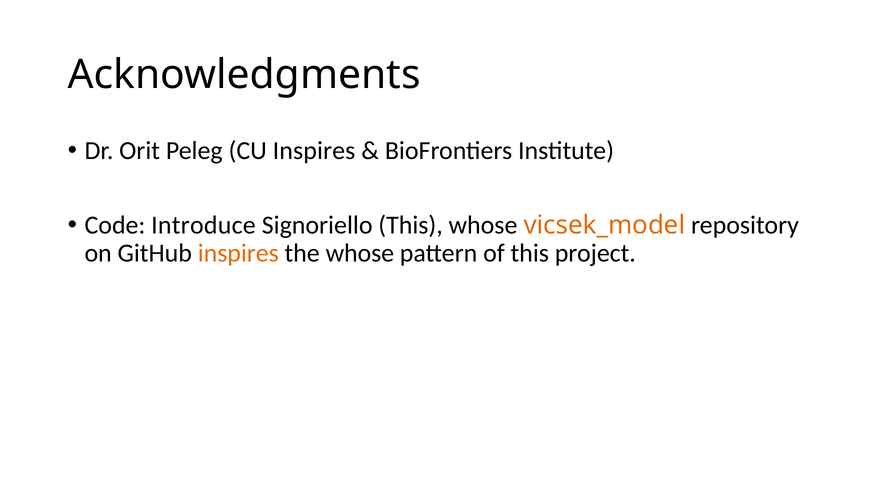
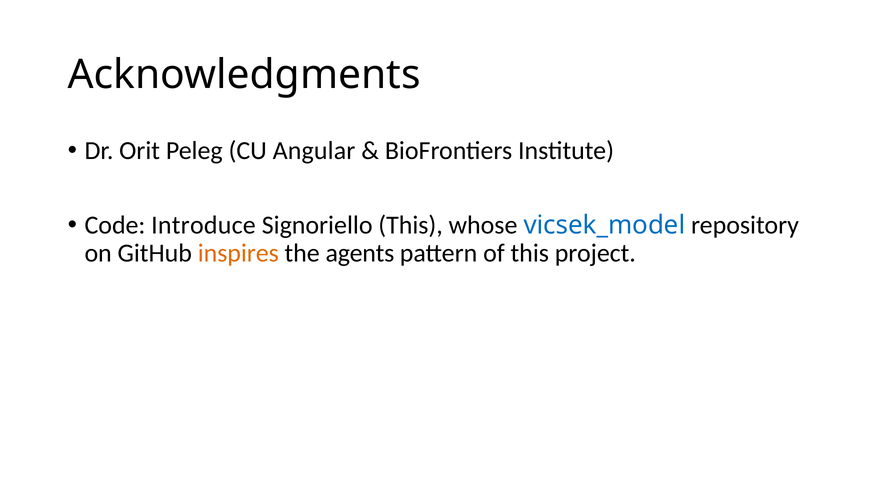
CU Inspires: Inspires -> Angular (314, 150)
vicsek_model colour: orange -> blue (604, 225)
the whose: whose -> agents (360, 253)
